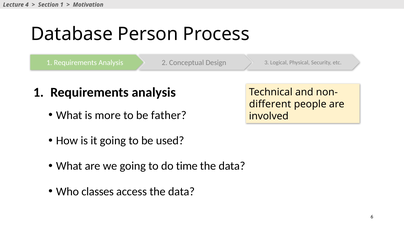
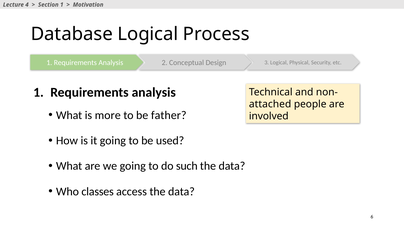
Database Person: Person -> Logical (148, 34)
different: different -> attached (270, 104)
time: time -> such (187, 166)
